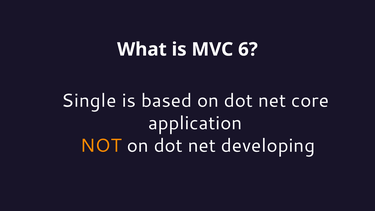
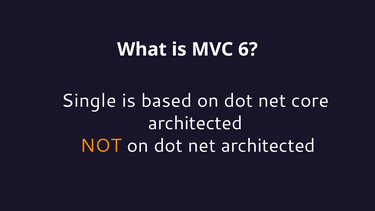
application: application -> architected (195, 123)
net developing: developing -> architected (268, 146)
